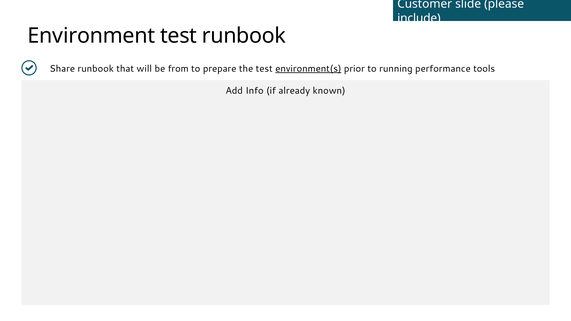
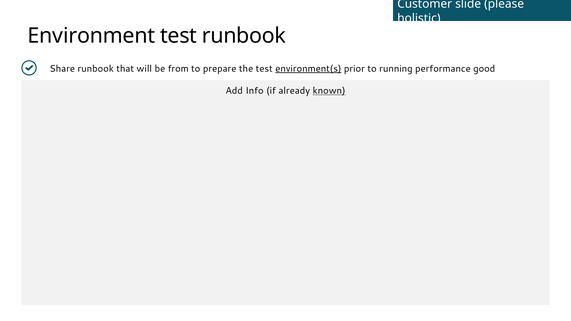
include: include -> holistic (419, 18)
tools: tools -> good (484, 69)
known underline: none -> present (329, 91)
